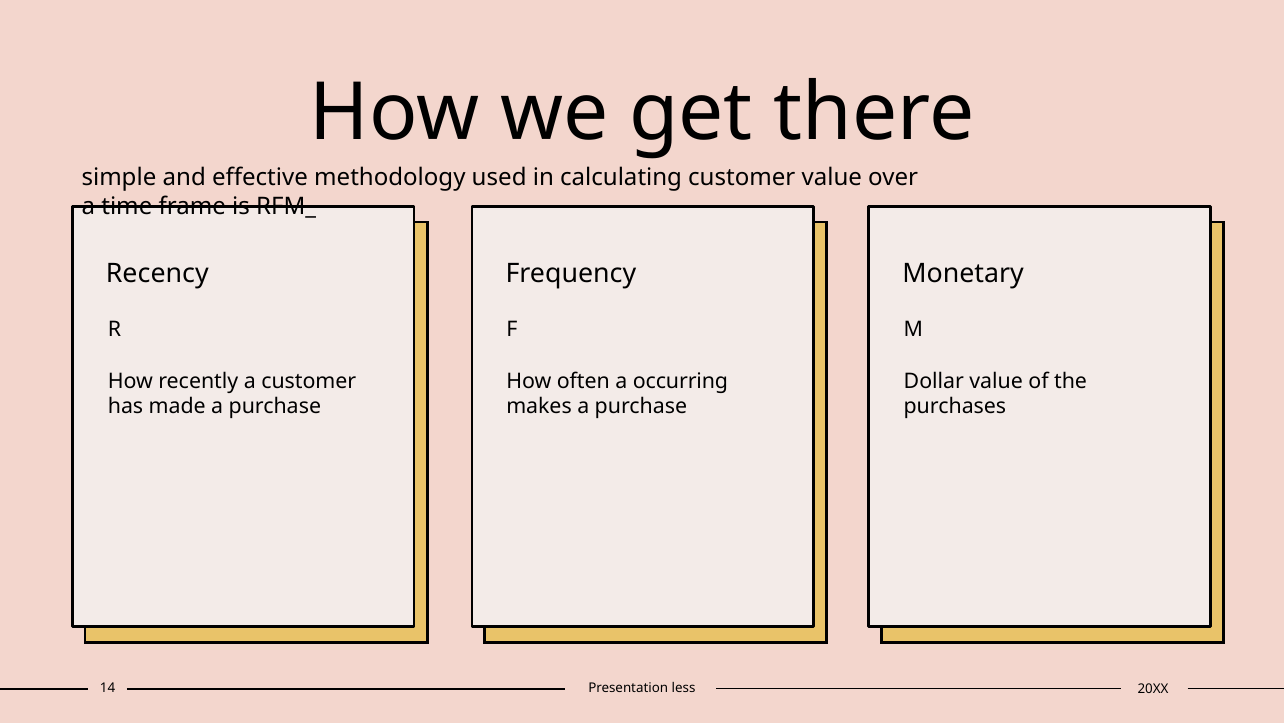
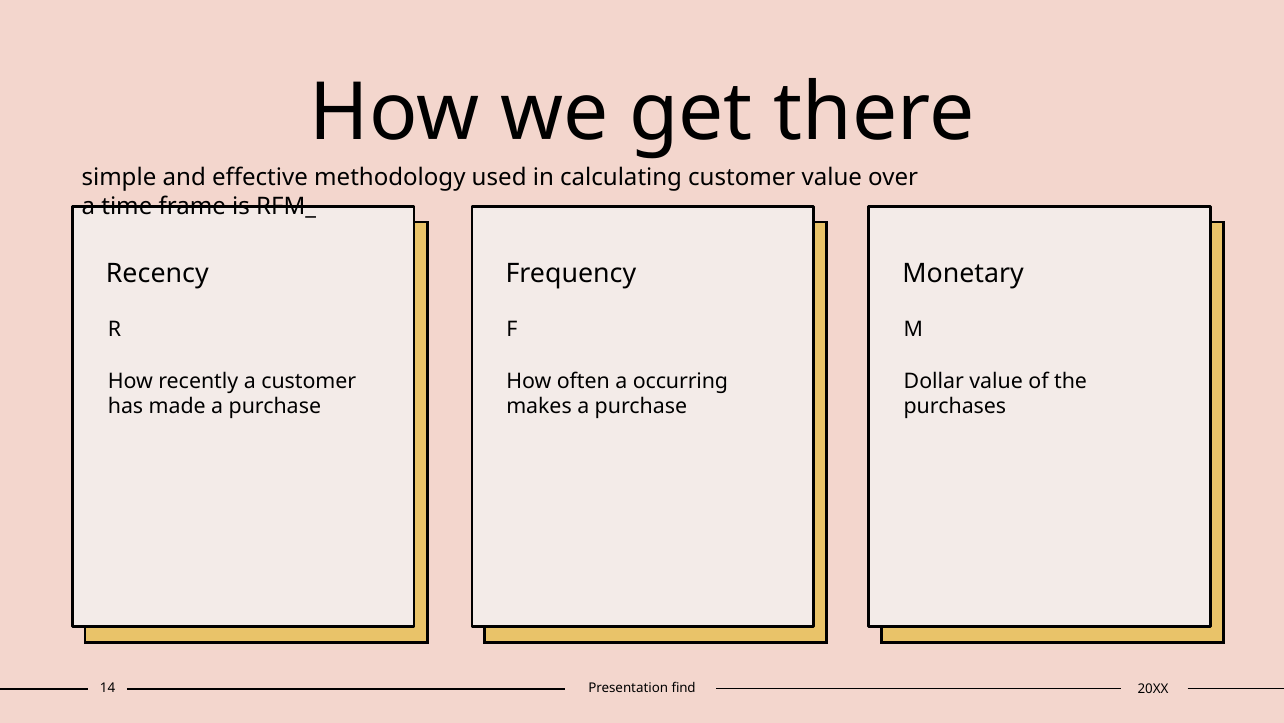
less: less -> find (684, 687)
